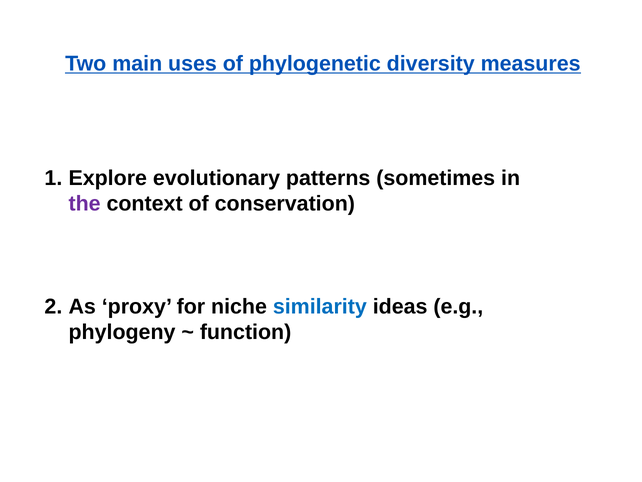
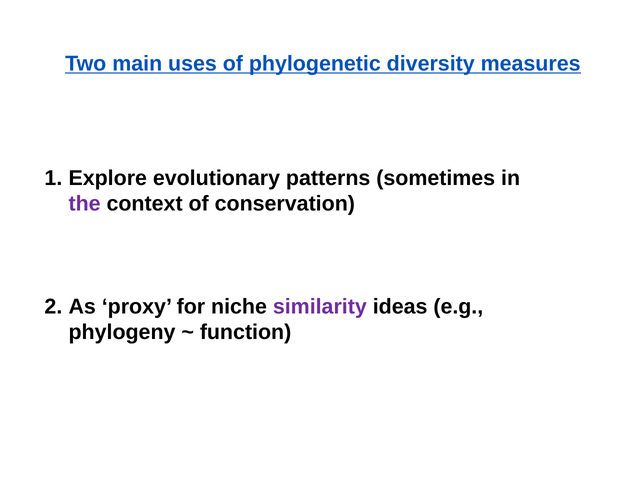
similarity colour: blue -> purple (320, 306)
